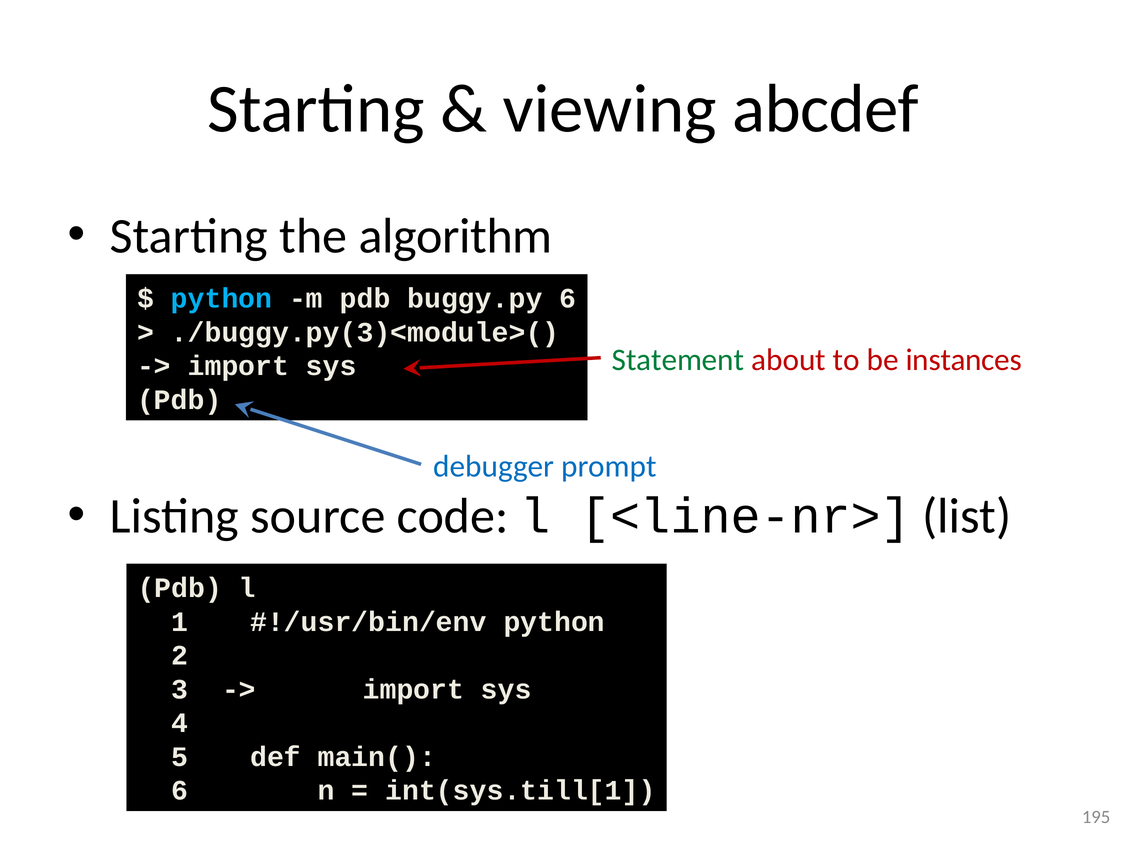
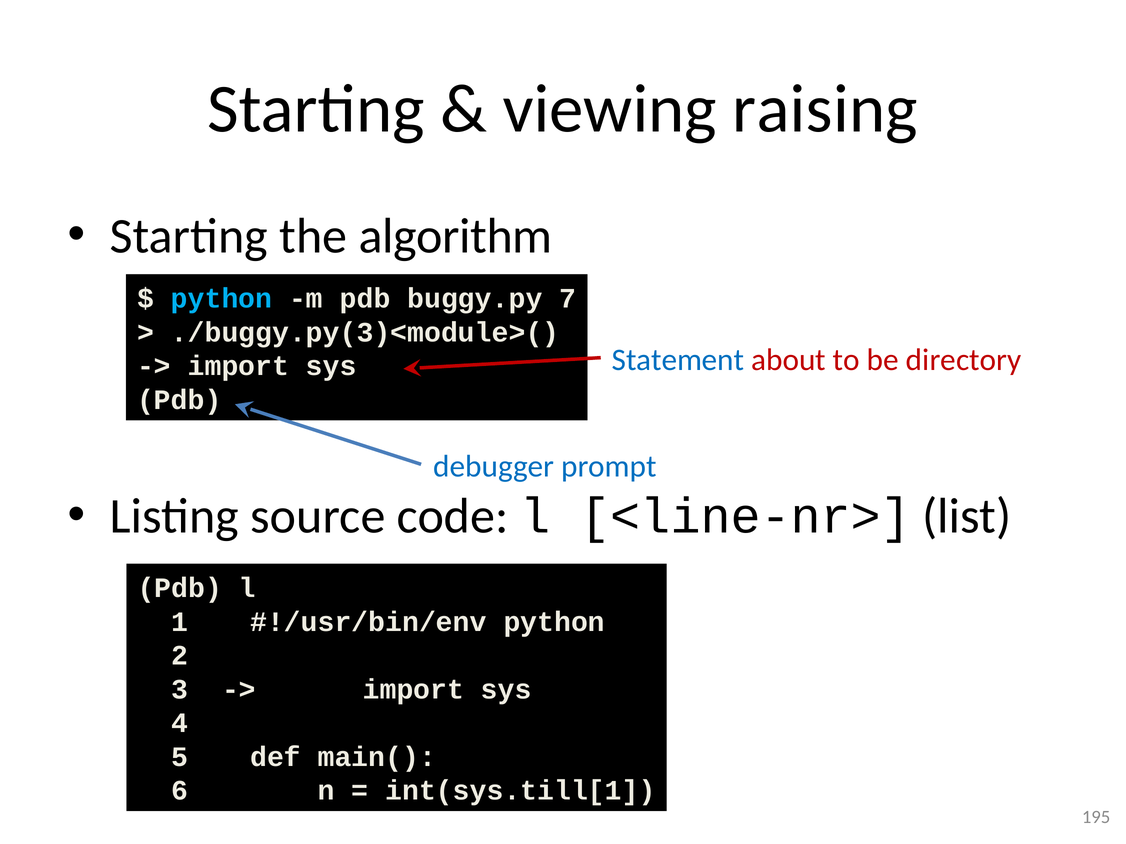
abcdef: abcdef -> raising (825, 109)
buggy.py 6: 6 -> 7 (568, 299)
Statement colour: green -> blue (678, 360)
instances: instances -> directory (964, 360)
